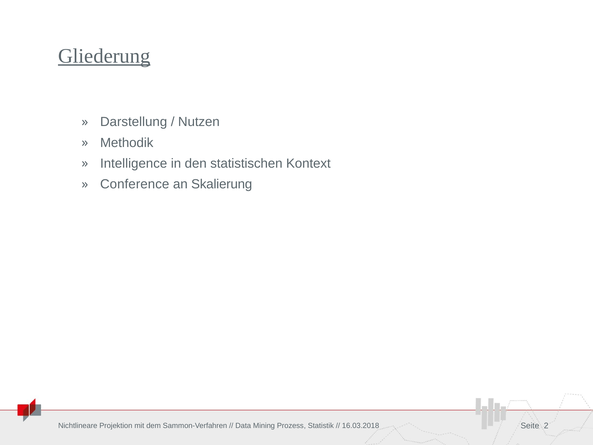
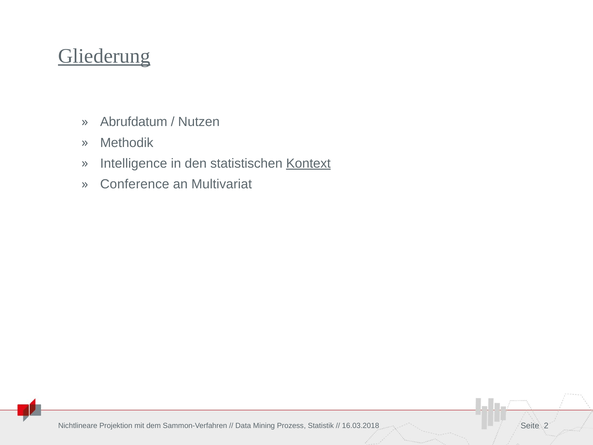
Darstellung: Darstellung -> Abrufdatum (134, 122)
Kontext underline: none -> present (308, 163)
Skalierung: Skalierung -> Multivariat (222, 184)
